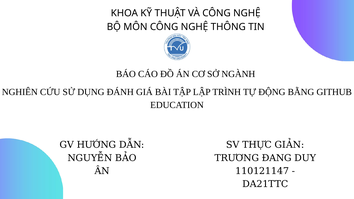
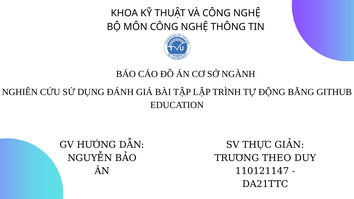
ĐANG: ĐANG -> THEO (277, 158)
